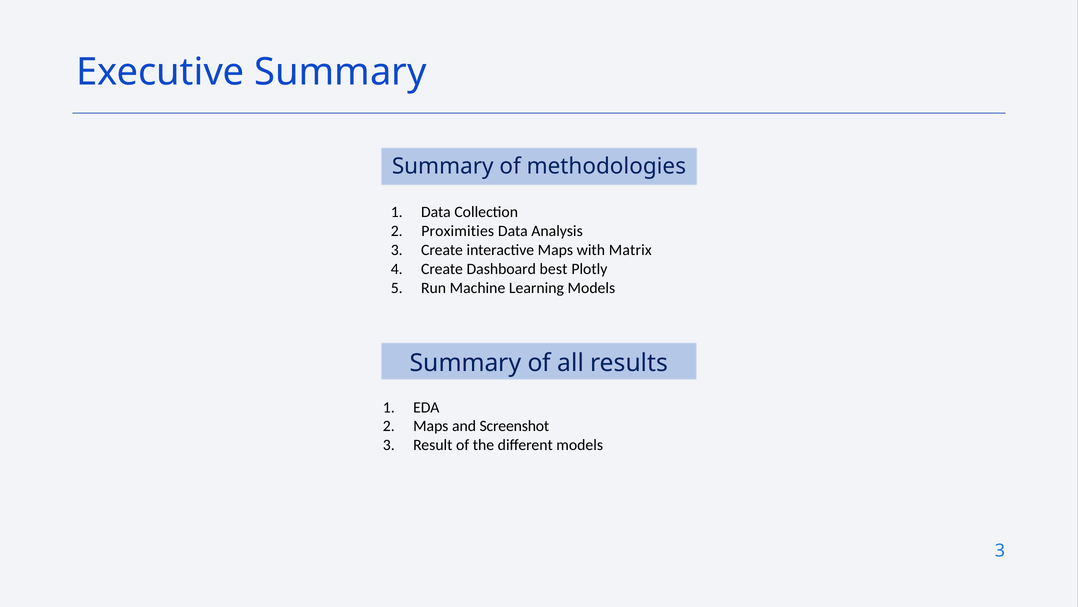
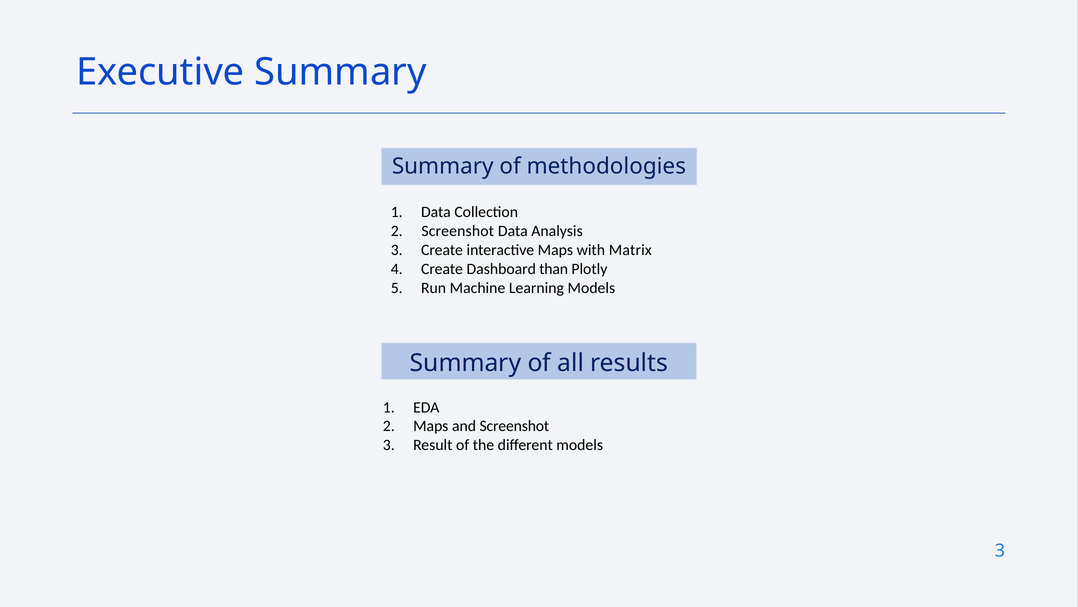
Proximities: Proximities -> Screenshot (458, 231)
best: best -> than (554, 269)
